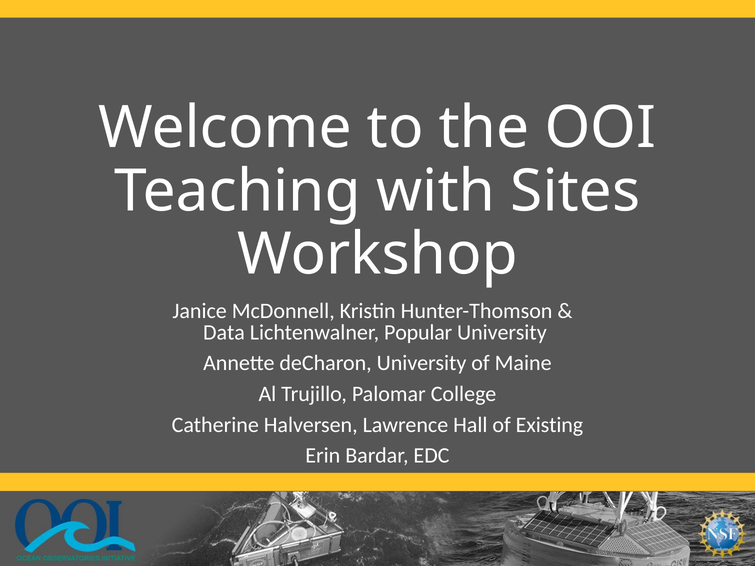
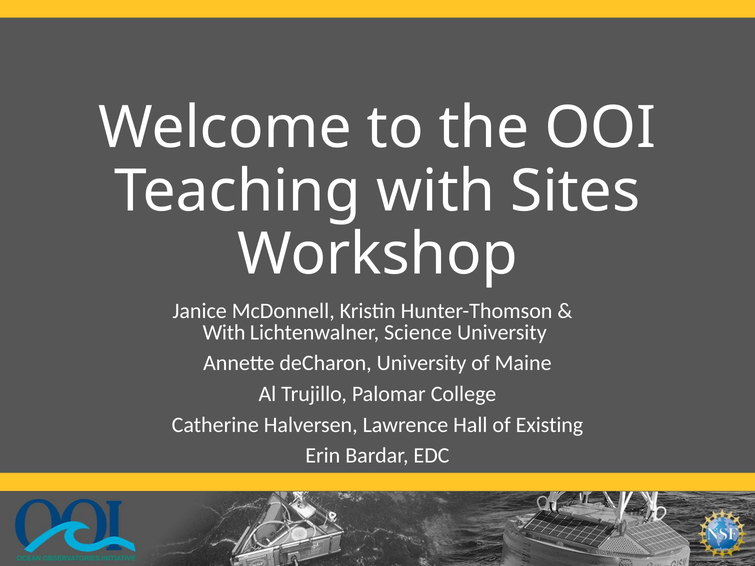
Data: Data -> With (224, 332)
Popular: Popular -> Science (418, 332)
